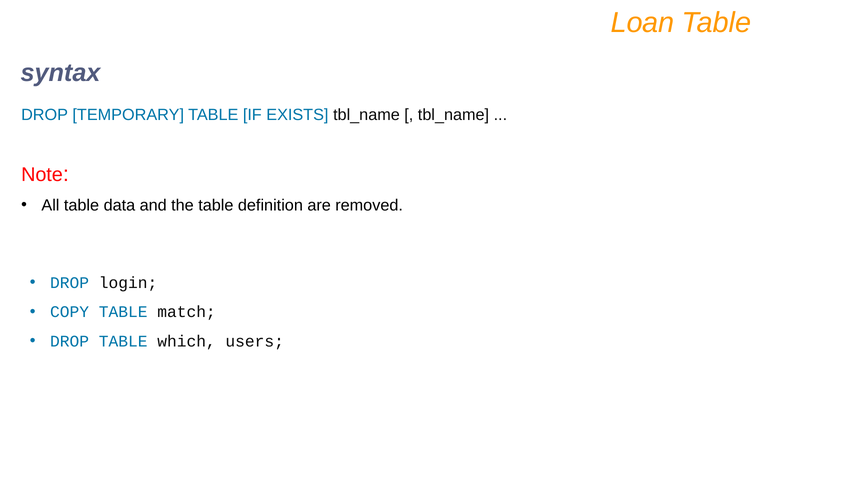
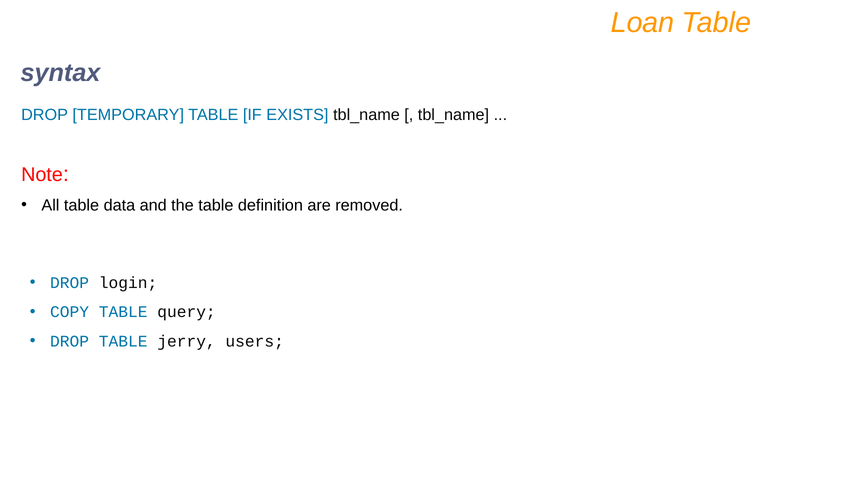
match: match -> query (187, 312)
which: which -> jerry (187, 341)
